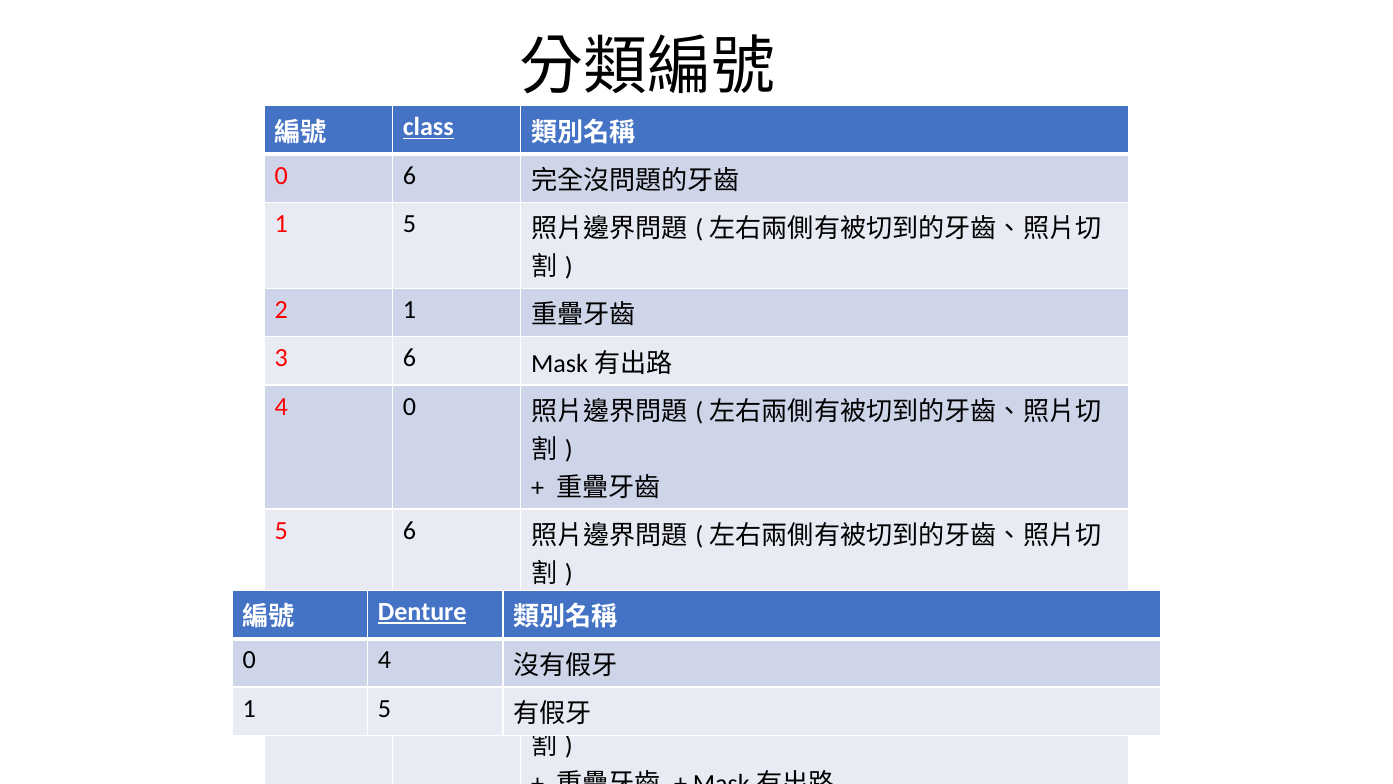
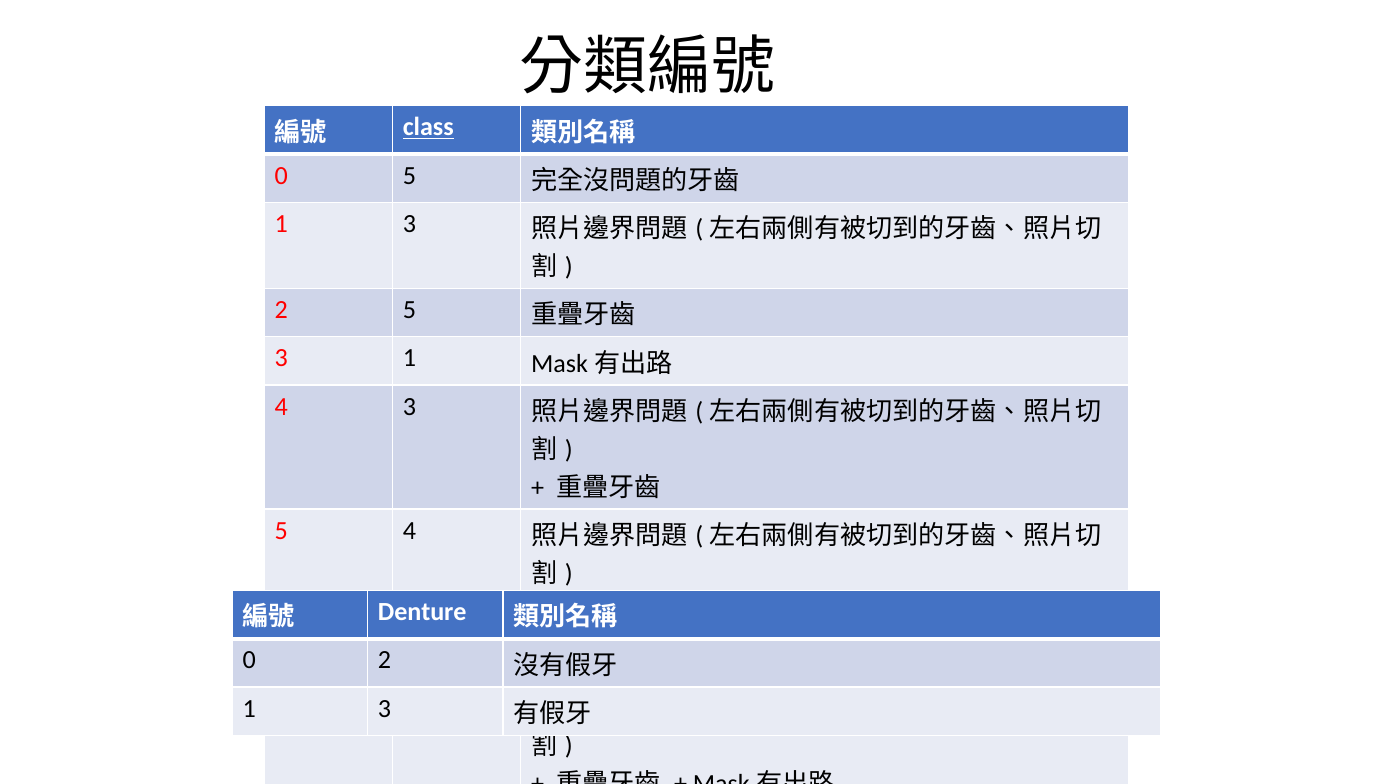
0 6: 6 -> 5 (409, 175)
5: 5 -> 3 (409, 224)
2 1: 1 -> 5 (409, 310)
3 6: 6 -> 1 (409, 358)
4 0: 0 -> 3 (409, 406)
5 6: 6 -> 4 (409, 530)
Denture underline: present -> none (422, 611)
0 4: 4 -> 2 (385, 660)
5: 5 -> 3 (385, 708)
